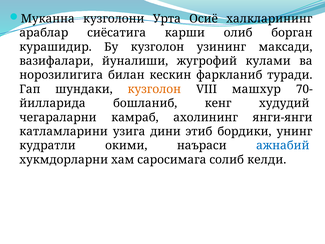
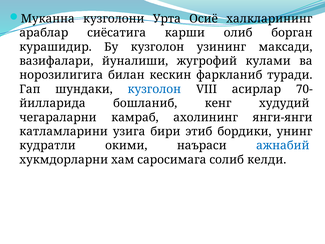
кузголон colour: orange -> blue (154, 89)
машхур: машхур -> асирлар (256, 89)
дини: дини -> бири (165, 131)
